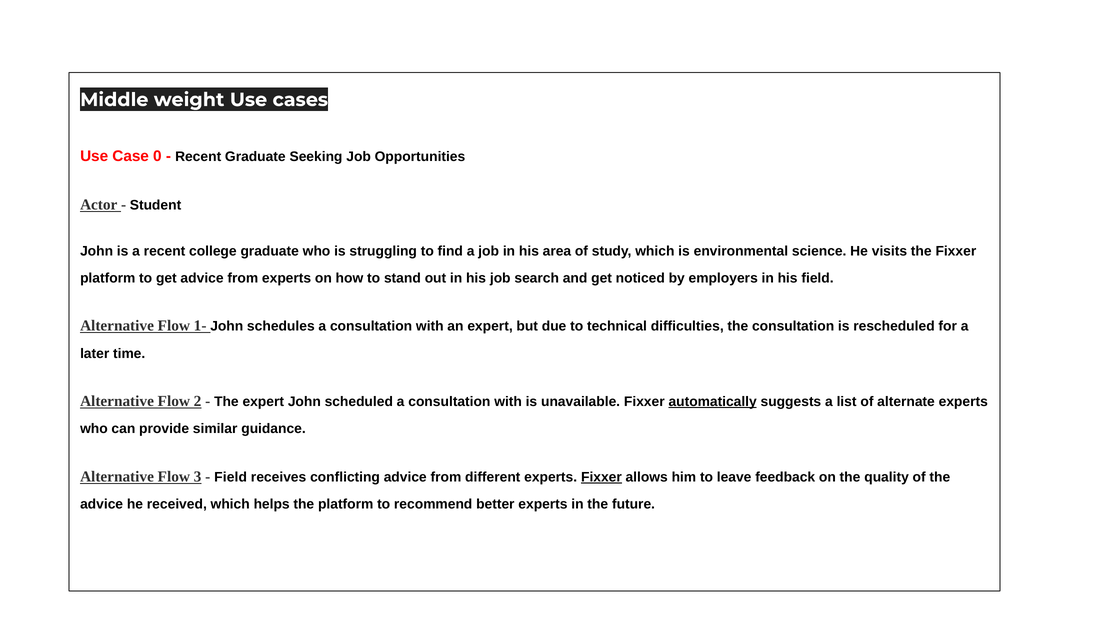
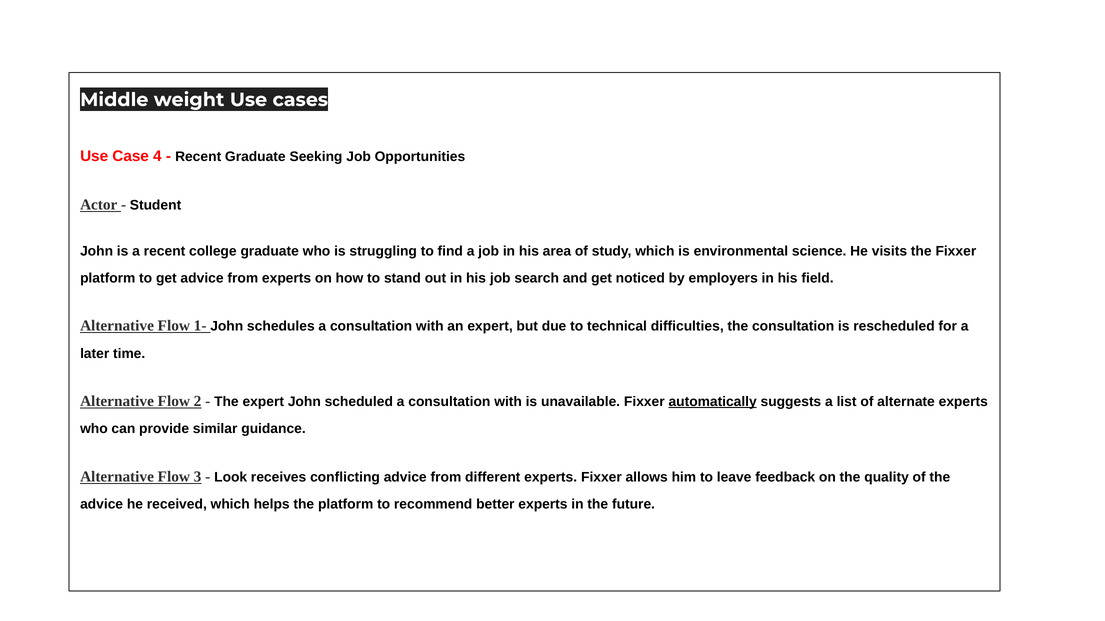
0: 0 -> 4 (157, 156)
Field: Field -> Look (231, 477)
Fixxer underline: present -> none (601, 477)
